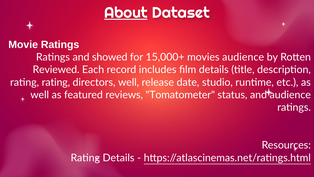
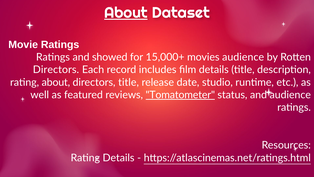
Reviewed: Reviewed -> Directors (56, 70)
rating rating: rating -> about (56, 82)
directors well: well -> title (129, 82)
Tomatometer underline: none -> present (180, 95)
